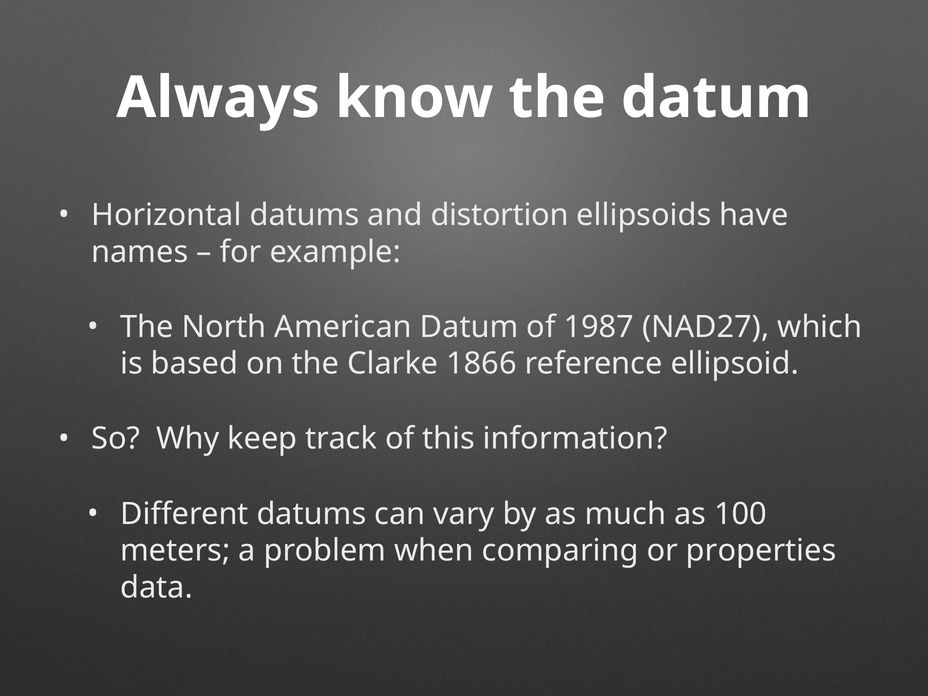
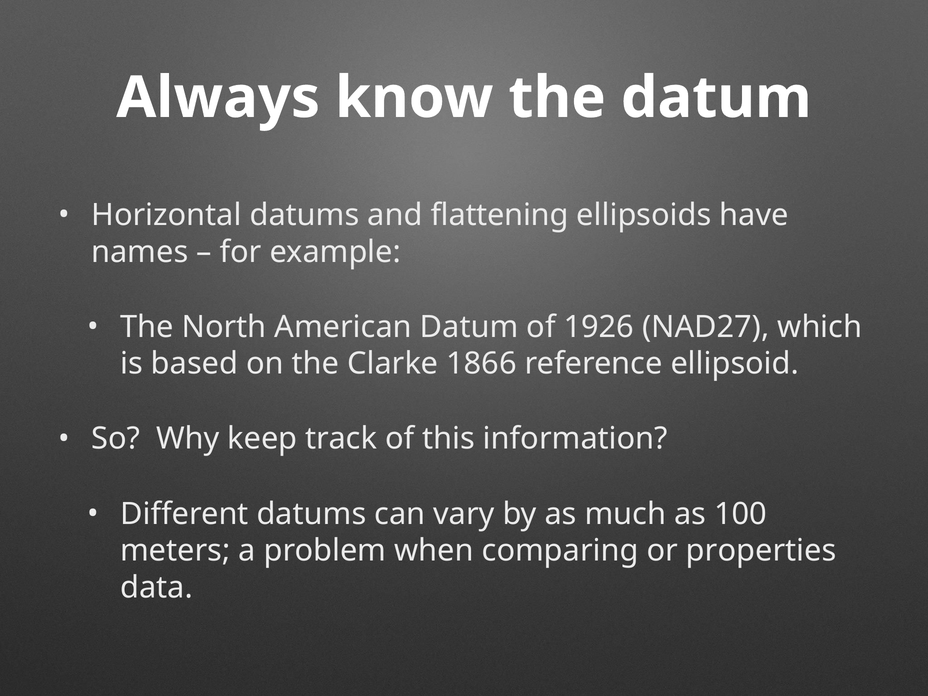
distortion: distortion -> flattening (500, 215)
1987: 1987 -> 1926 (599, 327)
